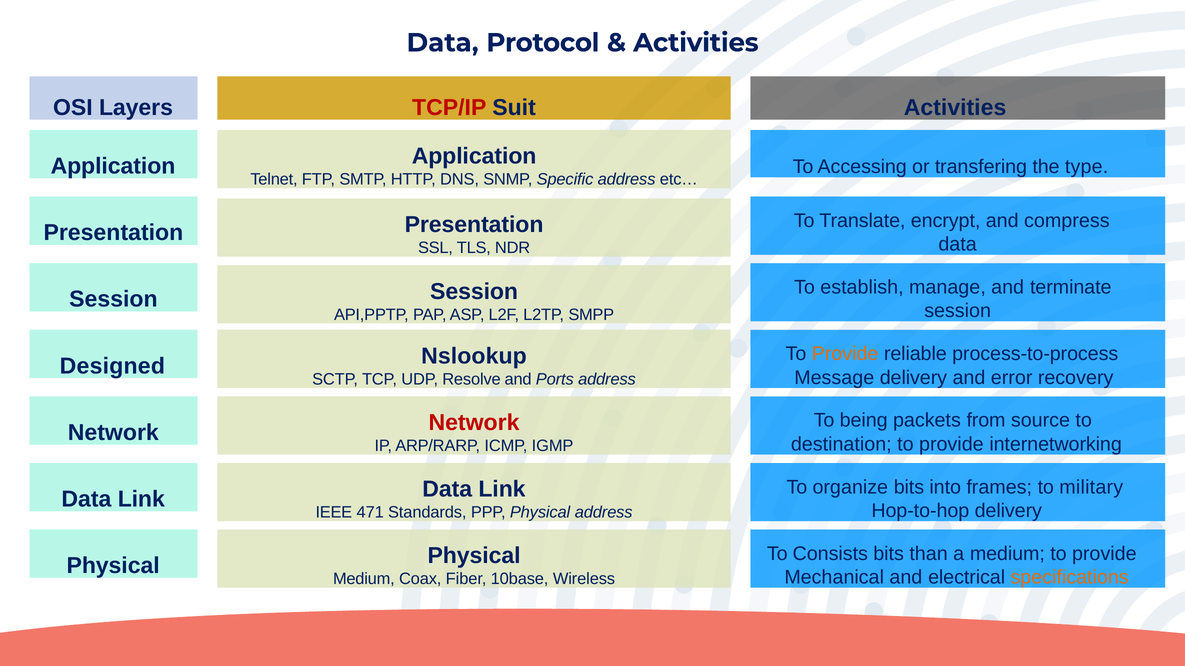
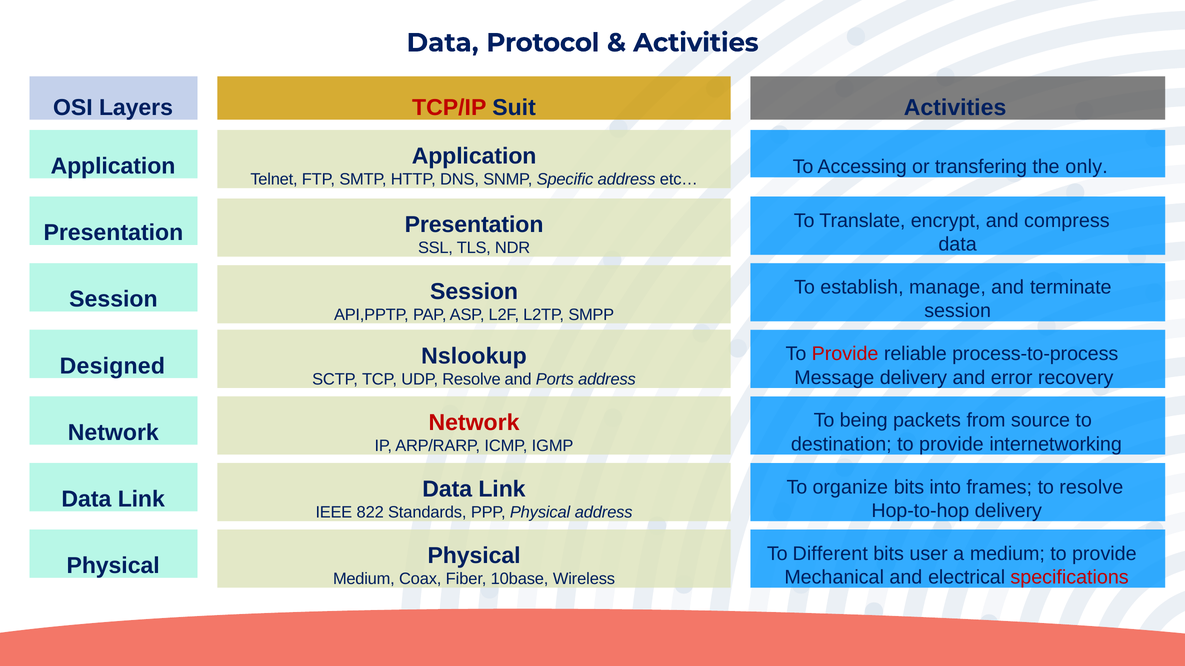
type: type -> only (1087, 167)
Provide colour: orange -> red (845, 354)
to military: military -> resolve (1091, 488)
471: 471 -> 822 (370, 513)
Consists: Consists -> Different (830, 554)
than: than -> user (929, 554)
specifications colour: orange -> red (1070, 578)
